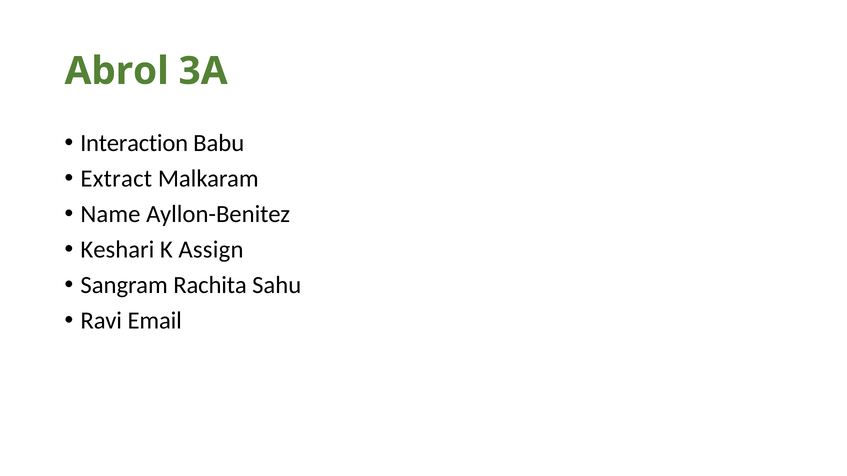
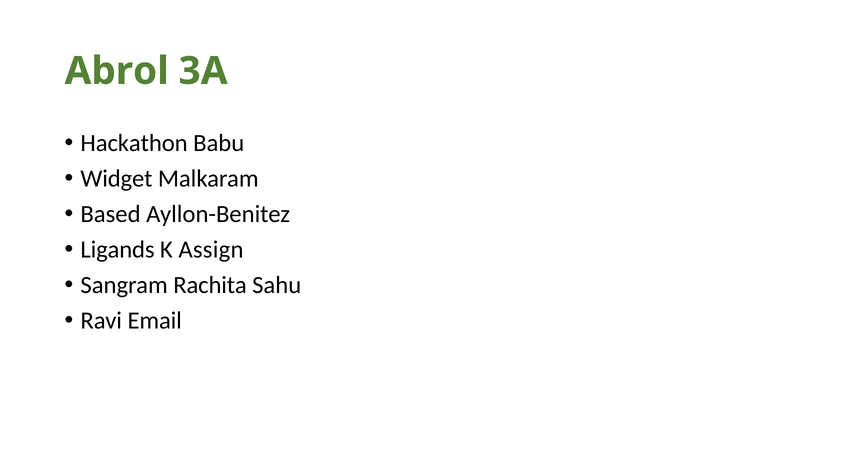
Interaction: Interaction -> Hackathon (134, 143)
Extract: Extract -> Widget (116, 179)
Name: Name -> Based (111, 214)
Keshari: Keshari -> Ligands (118, 250)
